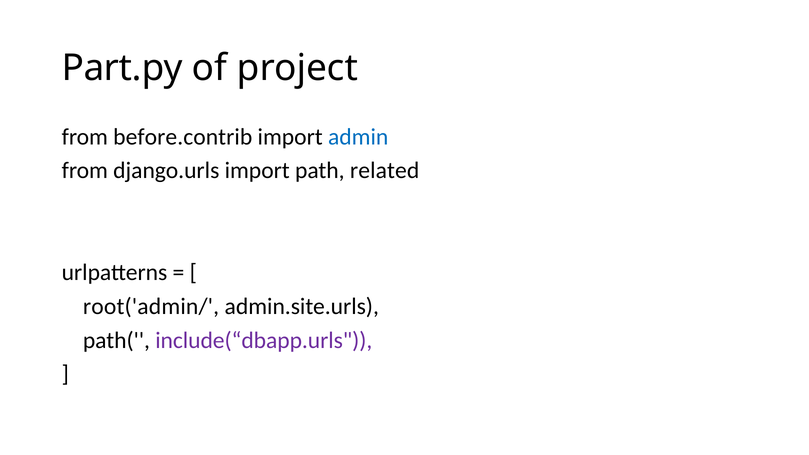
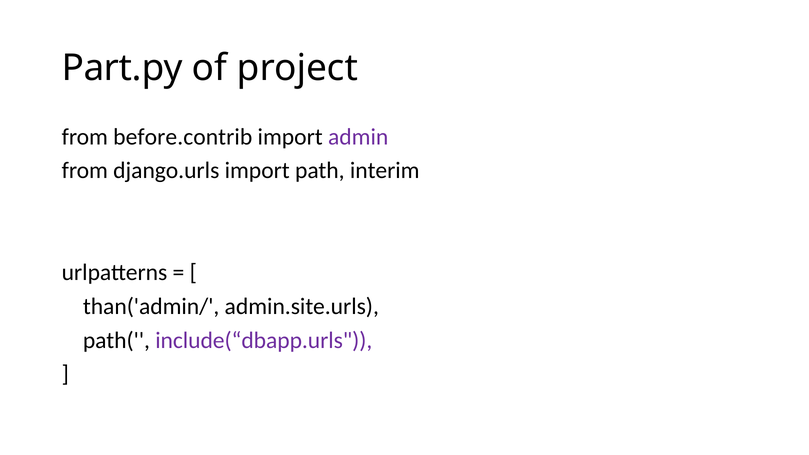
admin colour: blue -> purple (358, 137)
related: related -> interim (385, 171)
root('admin/: root('admin/ -> than('admin/ (151, 306)
